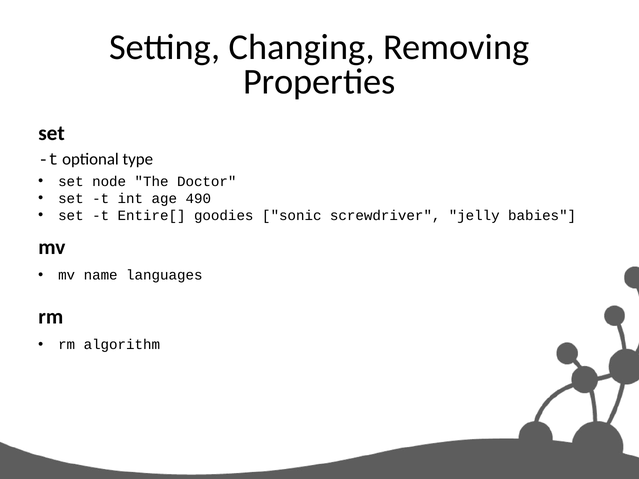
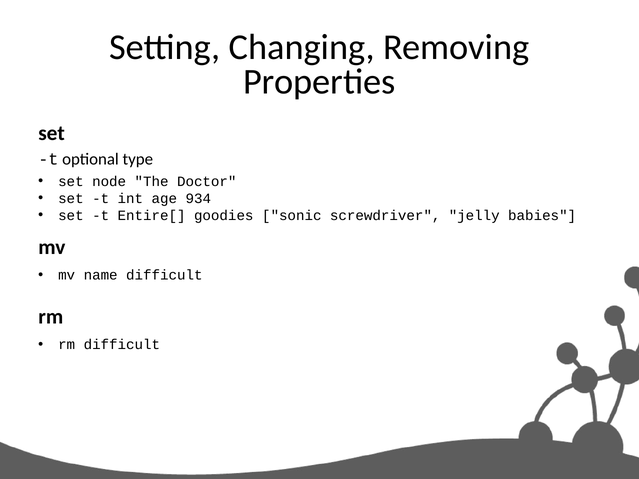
490: 490 -> 934 (198, 199)
name languages: languages -> difficult (164, 275)
rm algorithm: algorithm -> difficult (122, 345)
